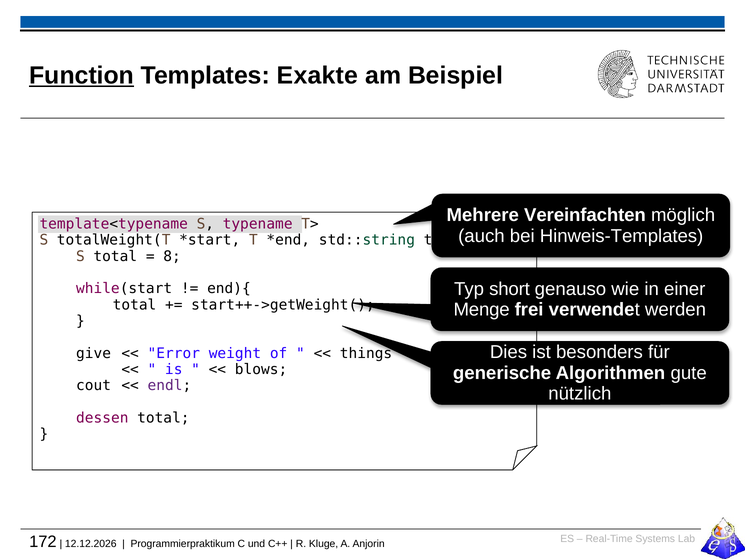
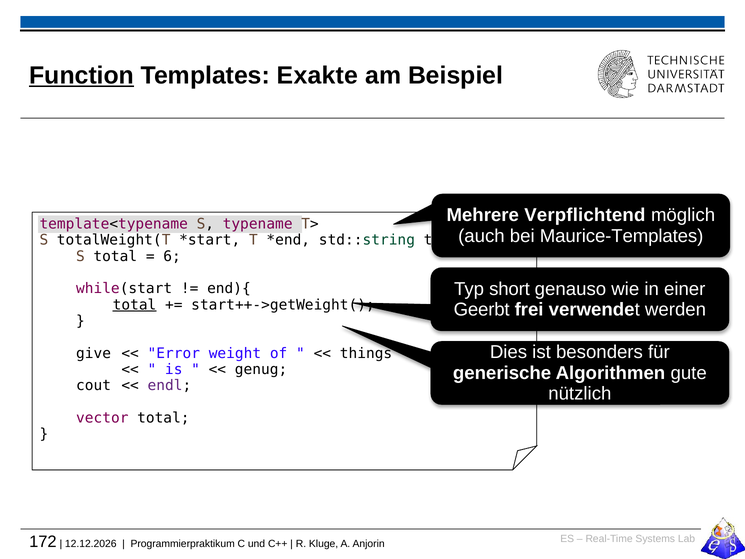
Vereinfachten: Vereinfachten -> Verpflichtend (585, 215)
Hinweis-Templates: Hinweis-Templates -> Maurice-Templates (622, 236)
8: 8 -> 6 (172, 256)
total underline: none -> present (135, 305)
Menge: Menge -> Geerbt (482, 310)
blows: blows -> genug (261, 369)
dessen: dessen -> vector (102, 418)
